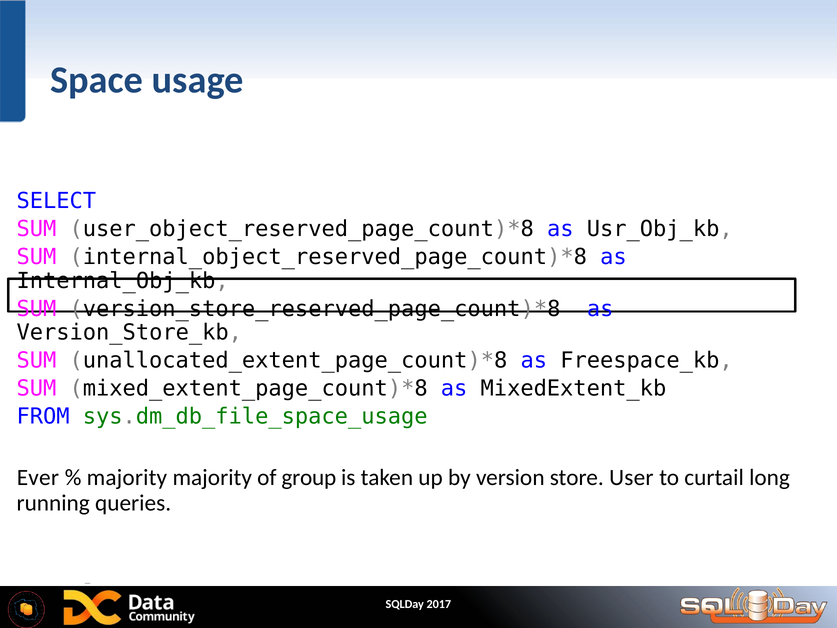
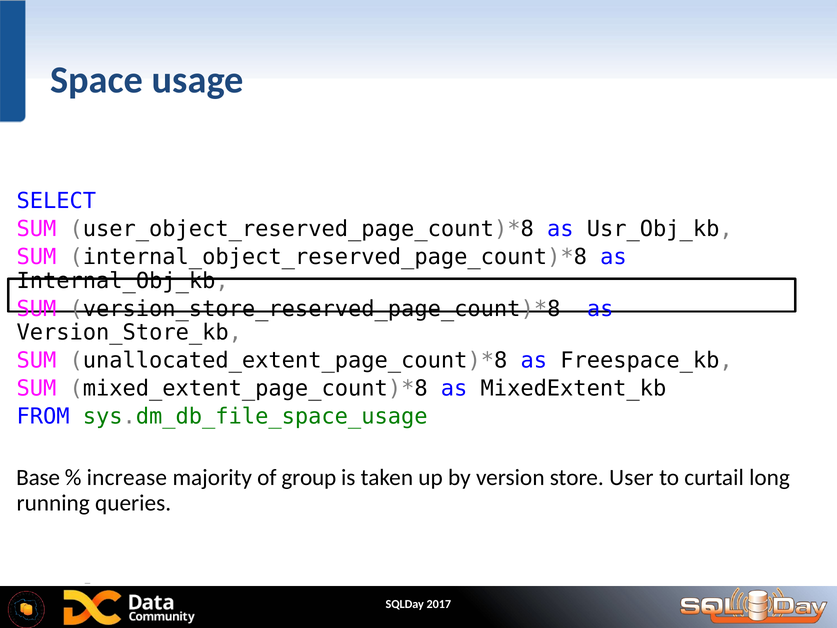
Ever: Ever -> Base (38, 478)
majority: majority -> increase (127, 478)
